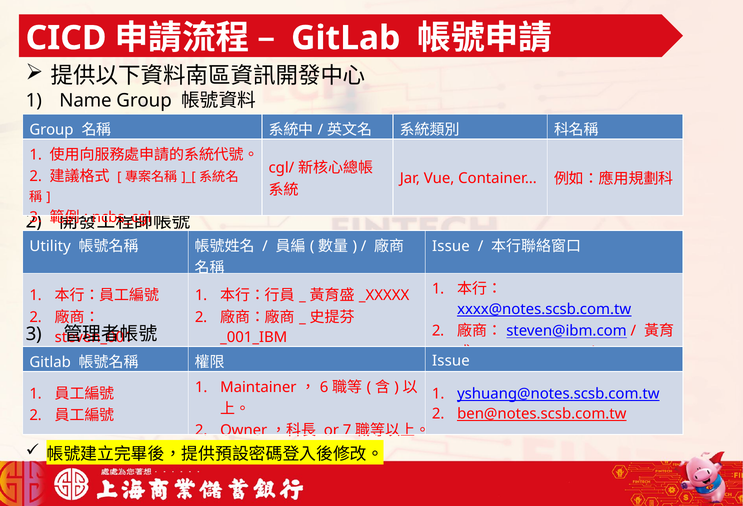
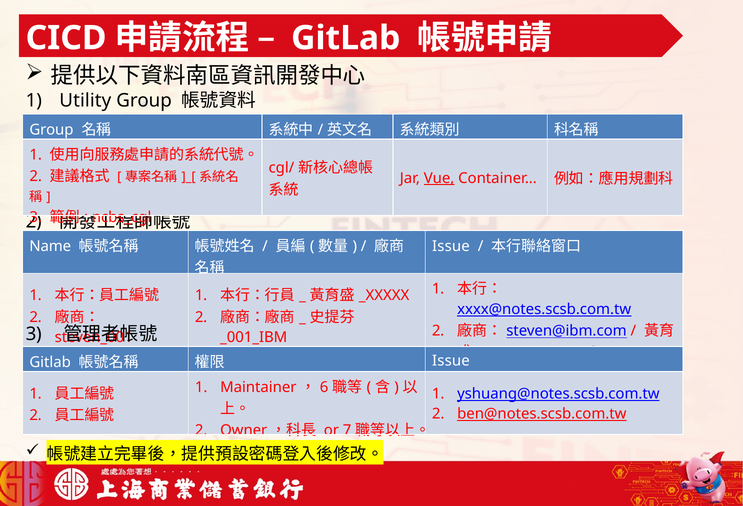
Name: Name -> Utility (85, 100)
Vue underline: none -> present (439, 178)
Utility: Utility -> Name (50, 246)
